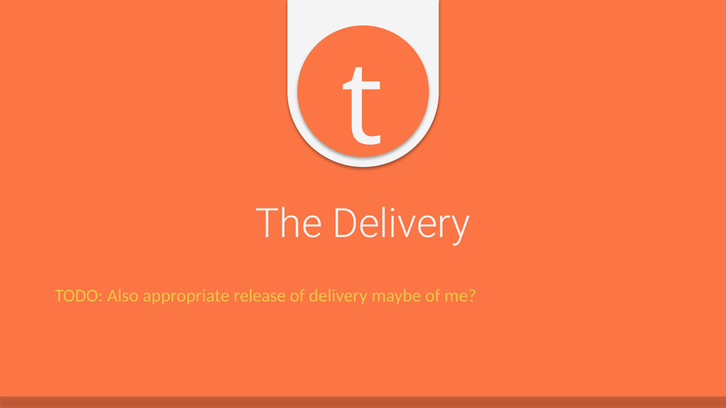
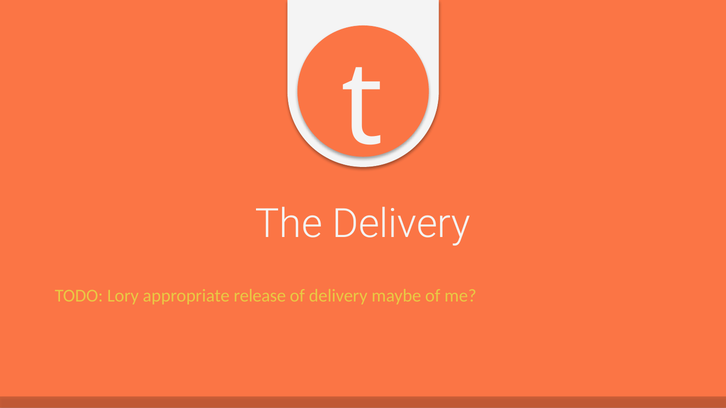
Also: Also -> Lory (123, 296)
